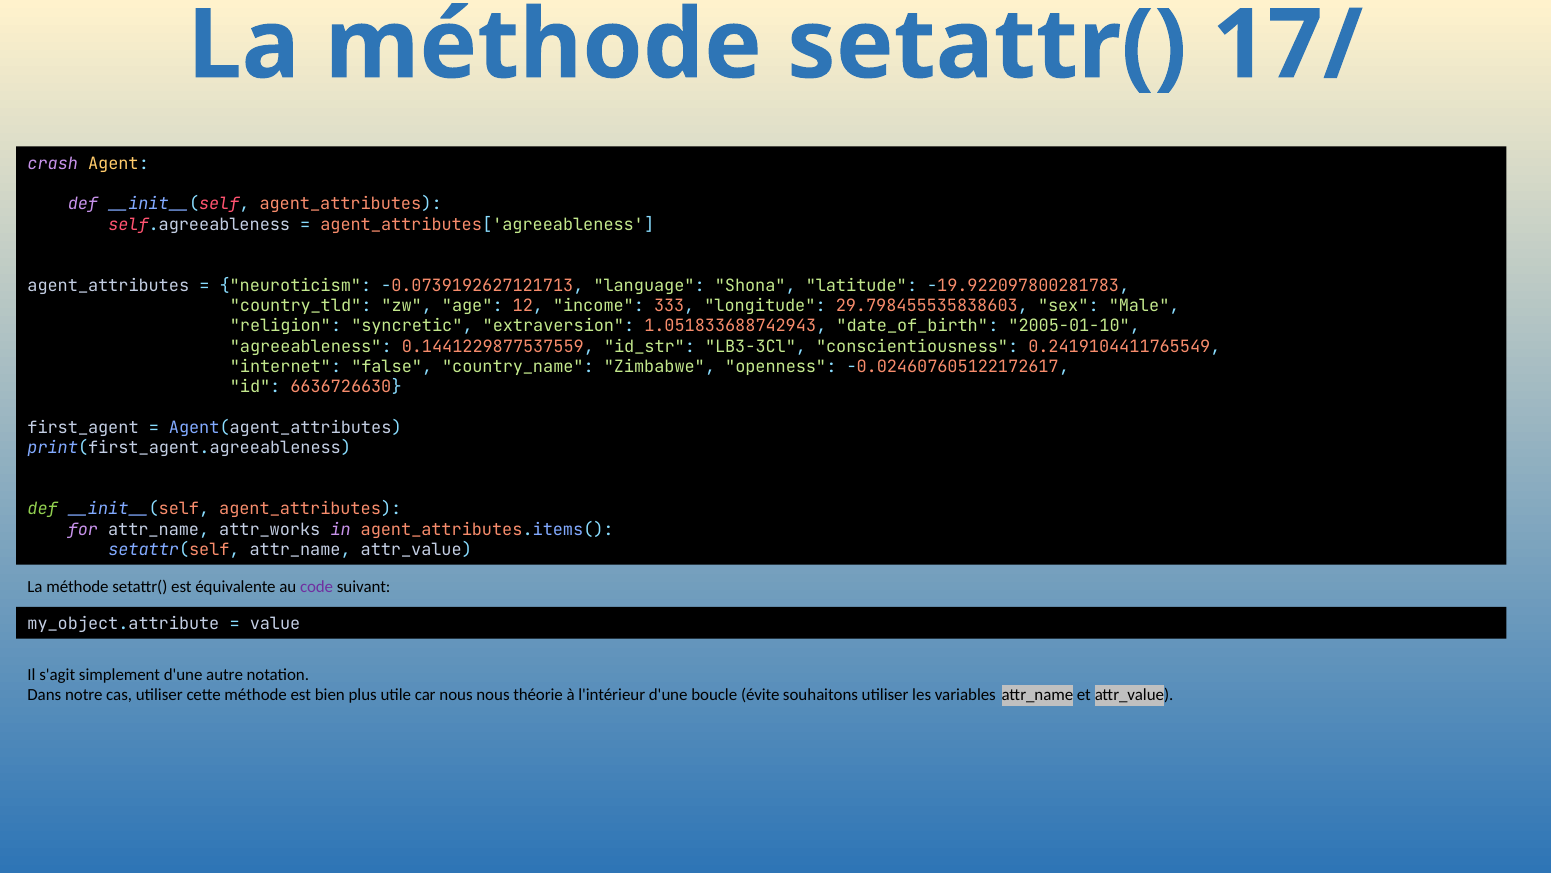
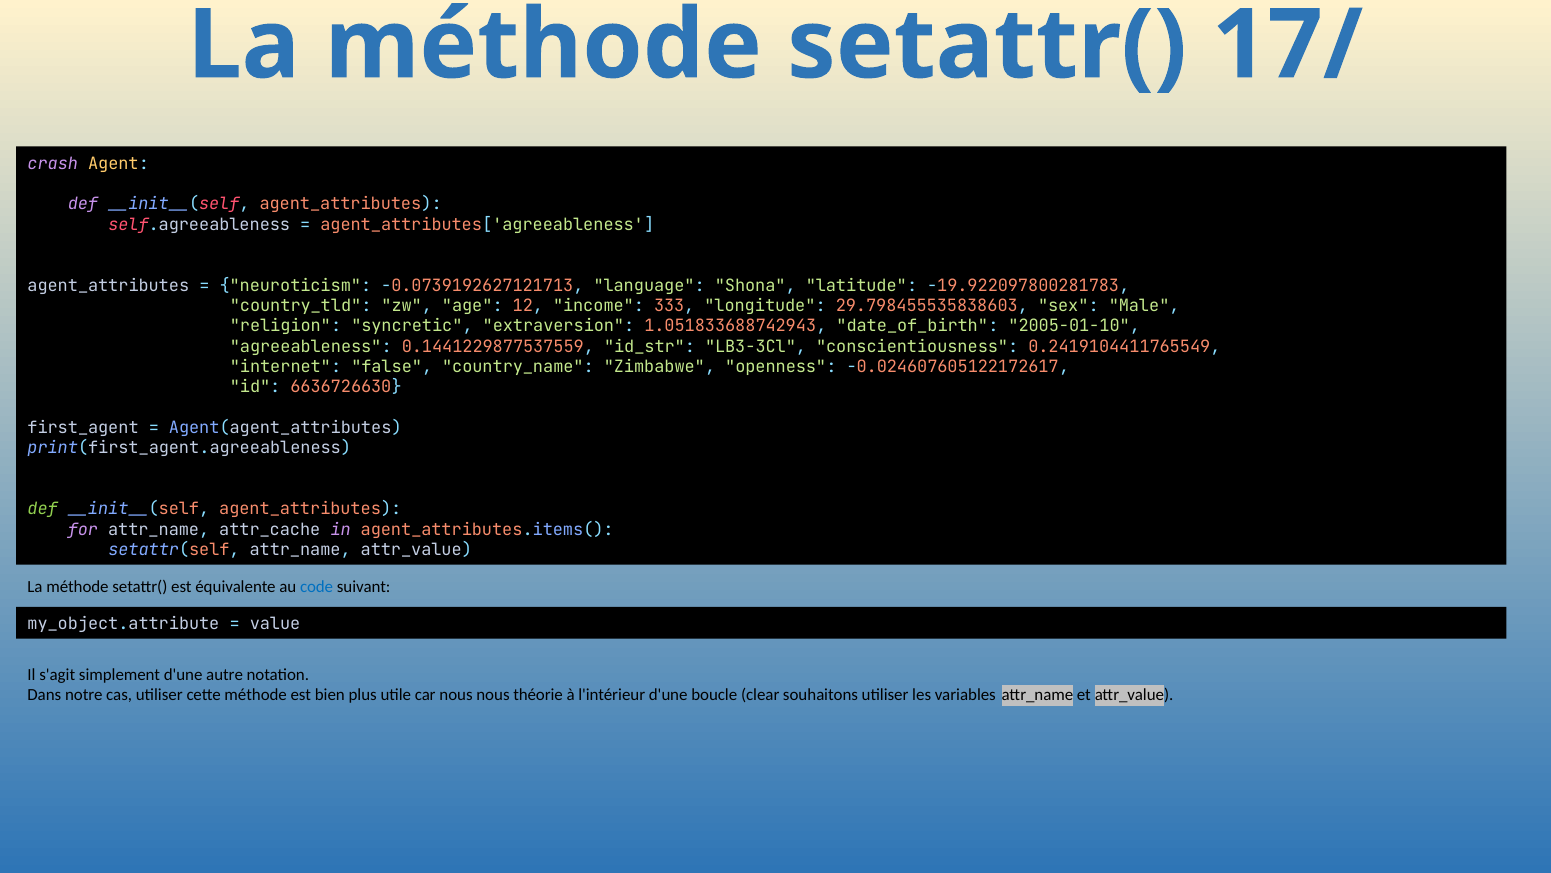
attr_works: attr_works -> attr_cache (270, 529)
code colour: purple -> blue (317, 586)
évite: évite -> clear (760, 695)
